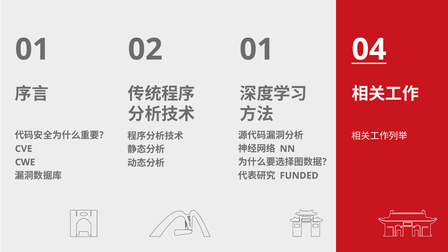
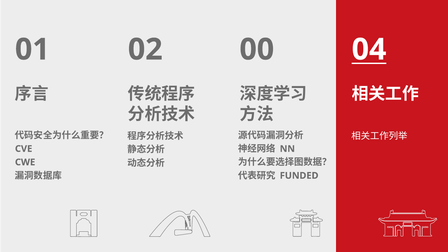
02 01: 01 -> 00 (257, 50)
